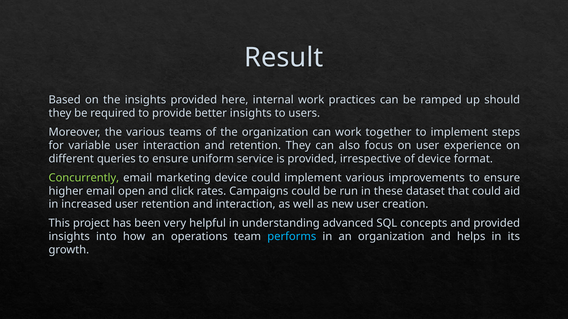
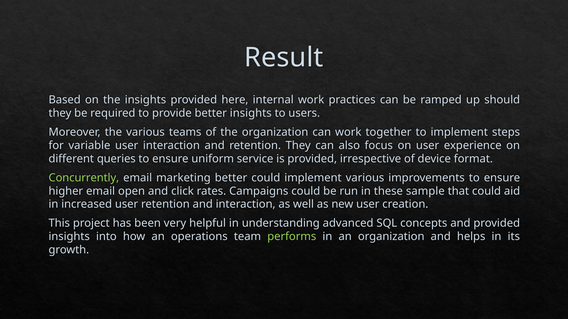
marketing device: device -> better (231, 178)
dataset: dataset -> sample (425, 191)
performs colour: light blue -> light green (292, 237)
